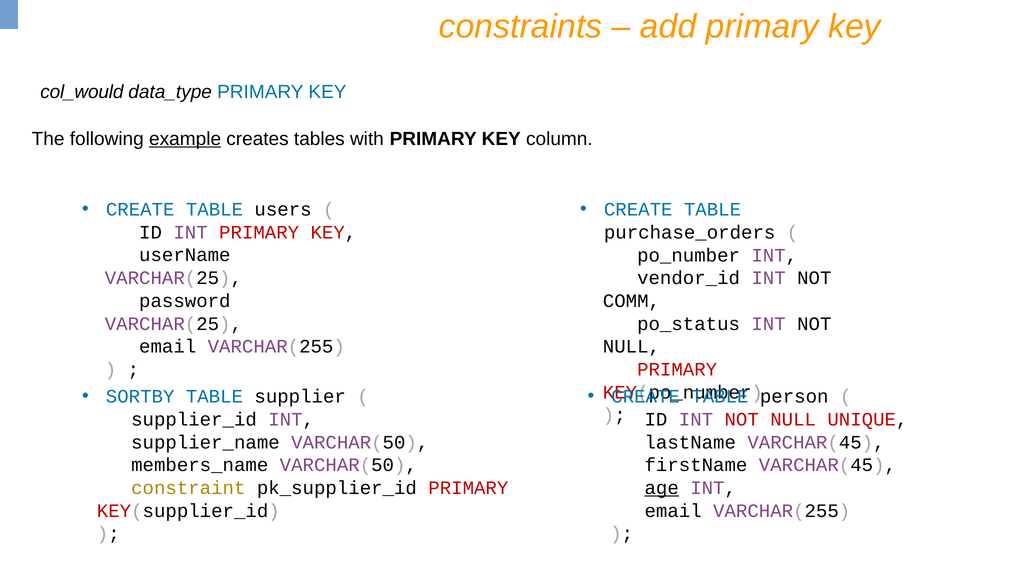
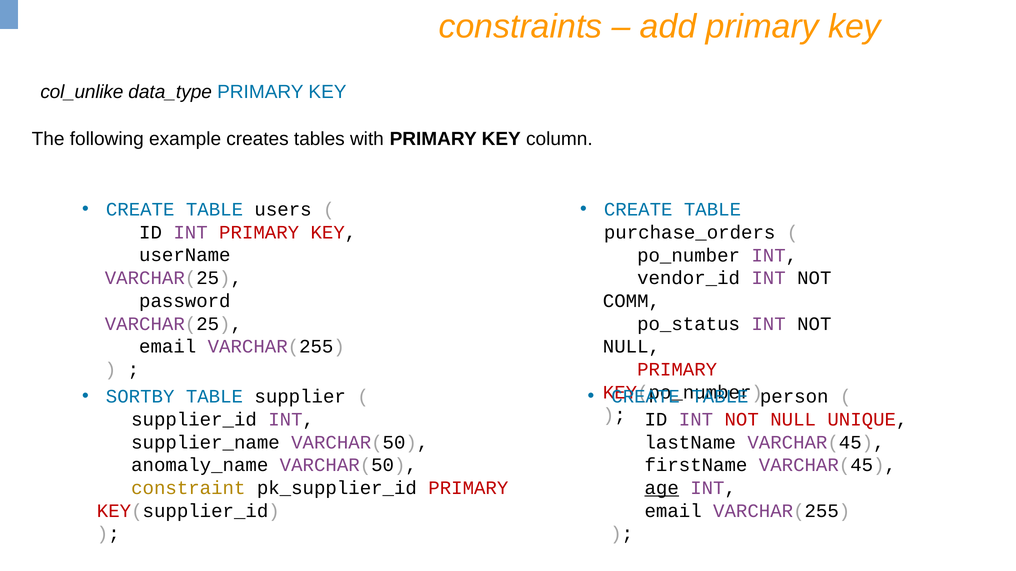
col_would: col_would -> col_unlike (82, 92)
example underline: present -> none (185, 139)
members_name: members_name -> anomaly_name (200, 466)
